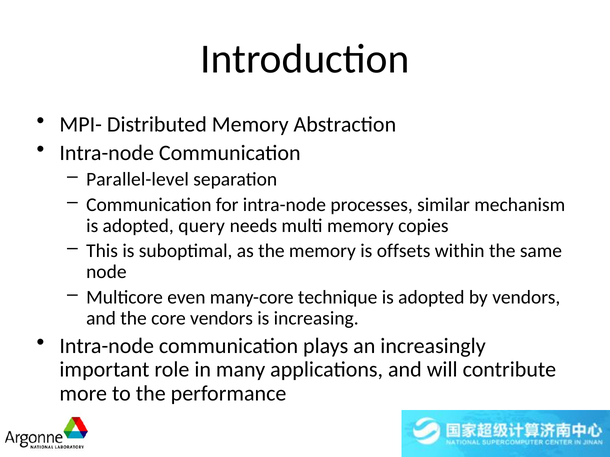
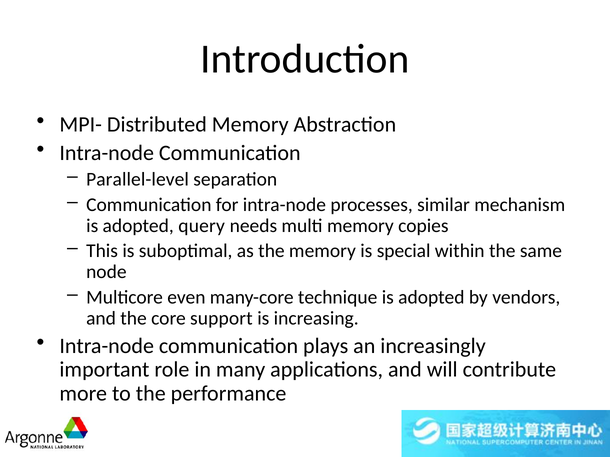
offsets: offsets -> special (404, 251)
core vendors: vendors -> support (221, 319)
